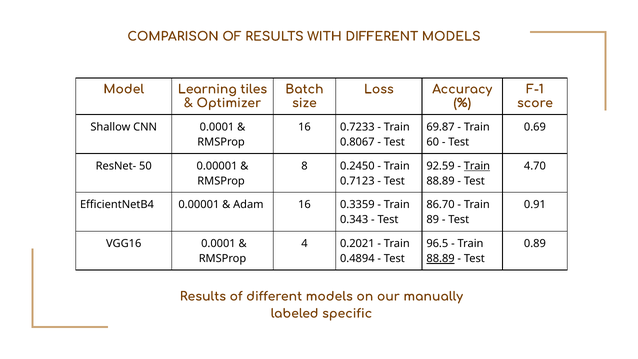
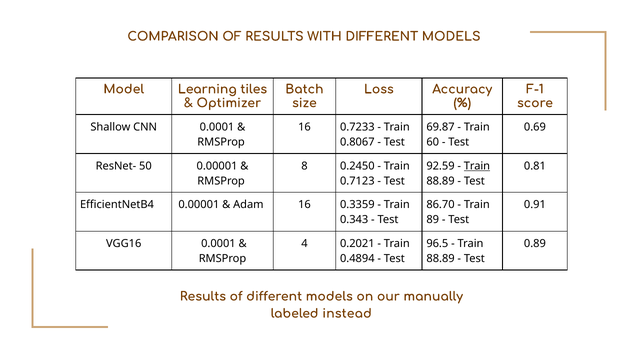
4.70: 4.70 -> 0.81 (535, 166)
88.89 underline: present -> none (441, 259)
specific: specific -> instead (347, 313)
